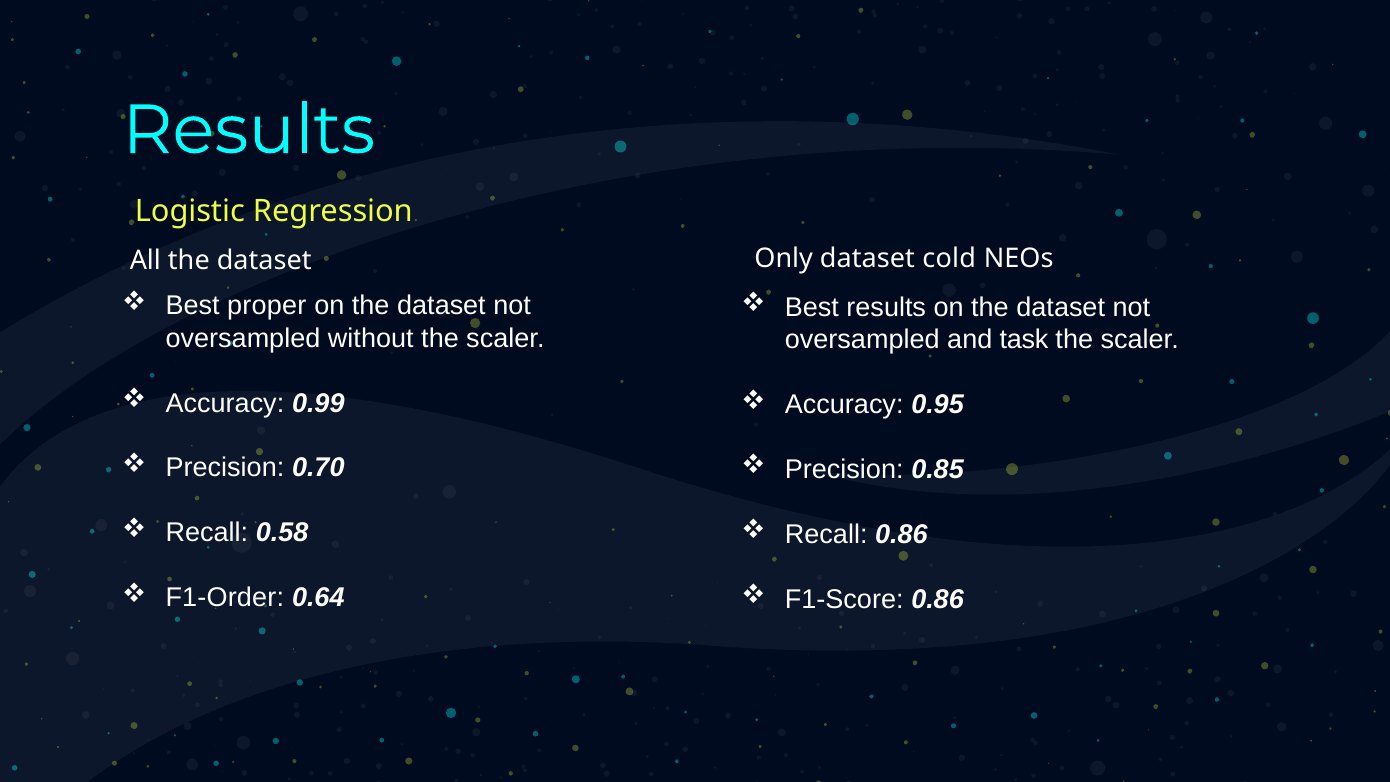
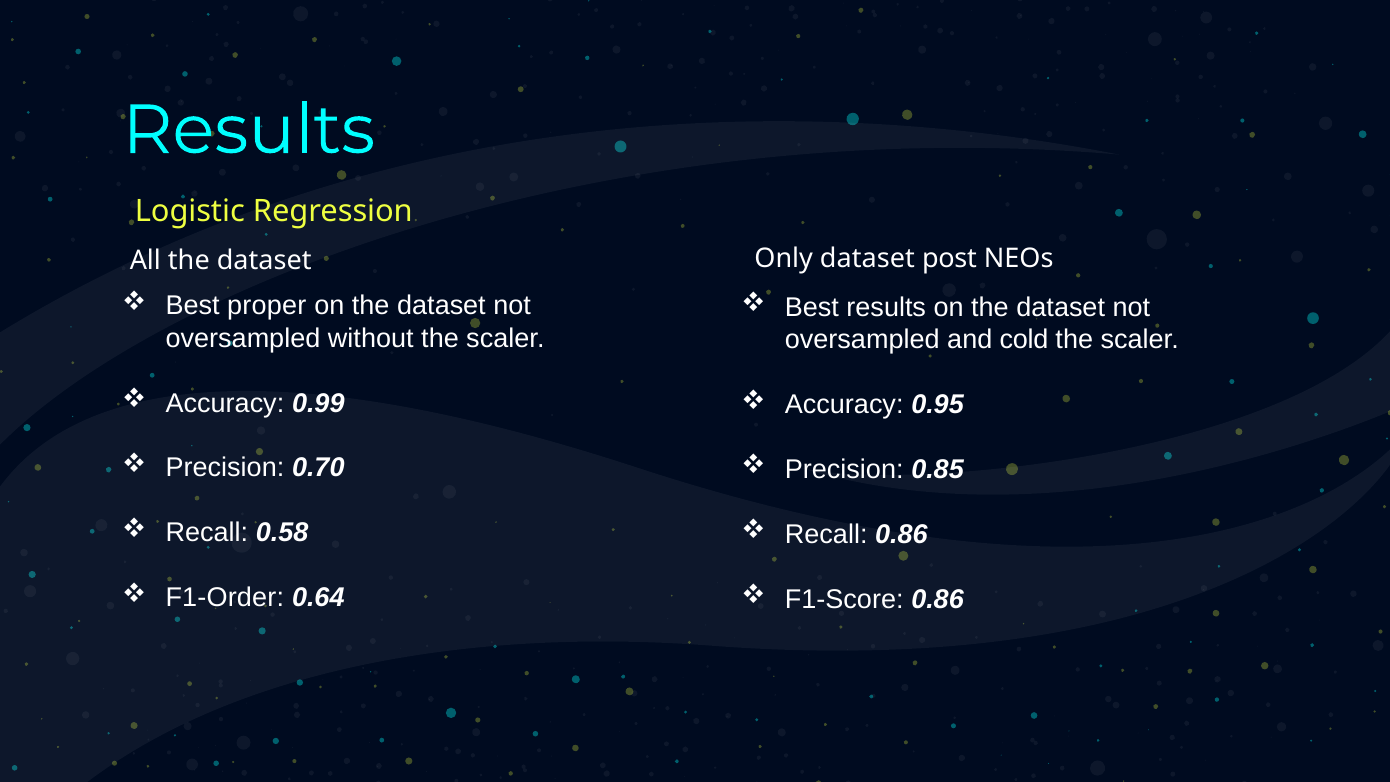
cold: cold -> post (949, 259)
task: task -> cold (1024, 340)
